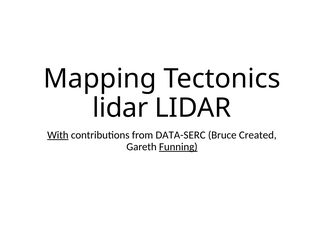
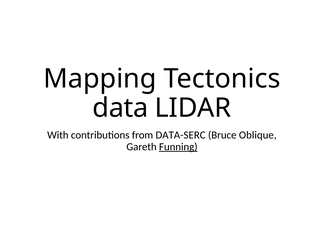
lidar: lidar -> data (120, 108)
With underline: present -> none (58, 135)
Created: Created -> Oblique (258, 135)
